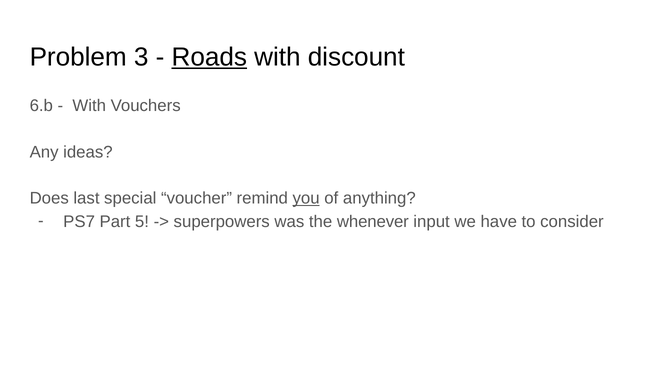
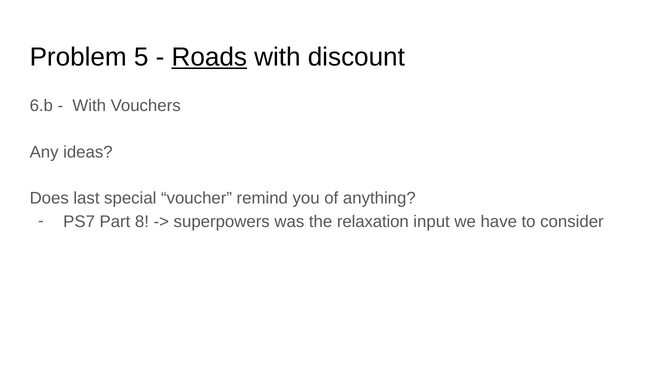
3: 3 -> 5 (141, 57)
you underline: present -> none (306, 198)
5: 5 -> 8 (142, 222)
whenever: whenever -> relaxation (373, 222)
